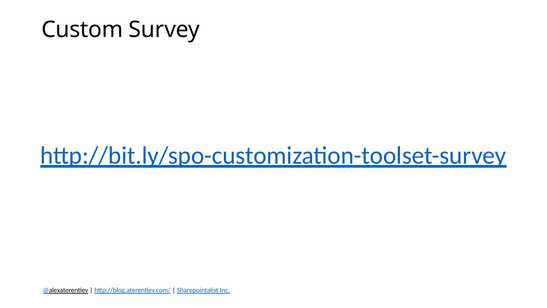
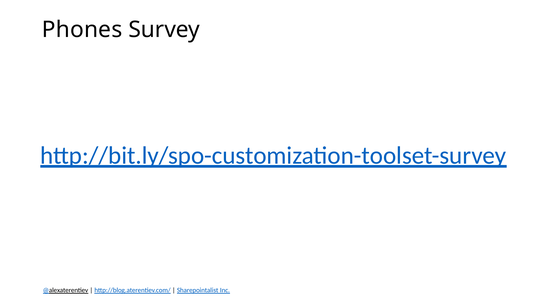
Custom: Custom -> Phones (82, 30)
